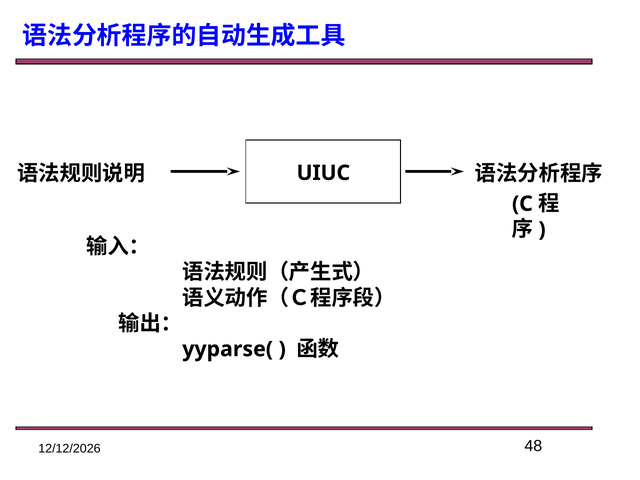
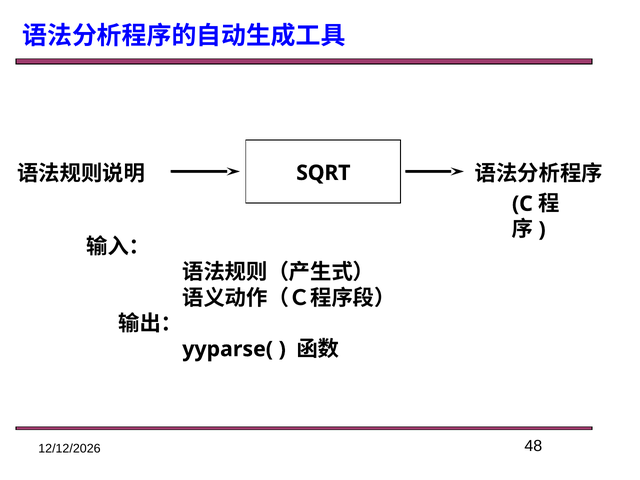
UIUC: UIUC -> SQRT (323, 173)
